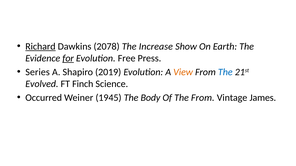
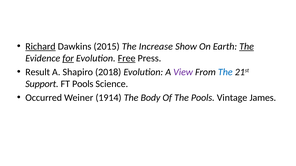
2078: 2078 -> 2015 (107, 47)
The underline: none -> present (247, 47)
Free underline: none -> present (127, 58)
Series: Series -> Result (38, 72)
2019: 2019 -> 2018 (108, 72)
View colour: orange -> purple (183, 72)
Evolved: Evolved -> Support (42, 84)
FT Finch: Finch -> Pools (83, 84)
1945: 1945 -> 1914 (108, 98)
The From: From -> Pools (203, 98)
